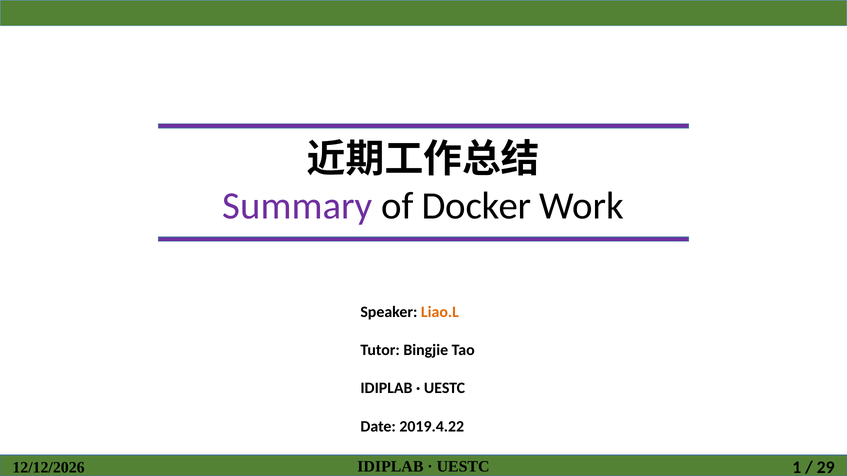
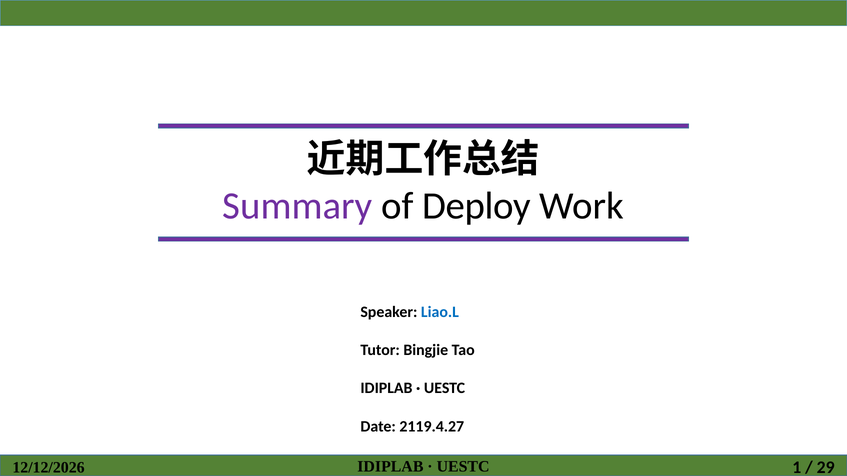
Docker: Docker -> Deploy (477, 206)
Liao.L colour: orange -> blue (440, 312)
2019.4.22: 2019.4.22 -> 2119.4.27 (432, 427)
